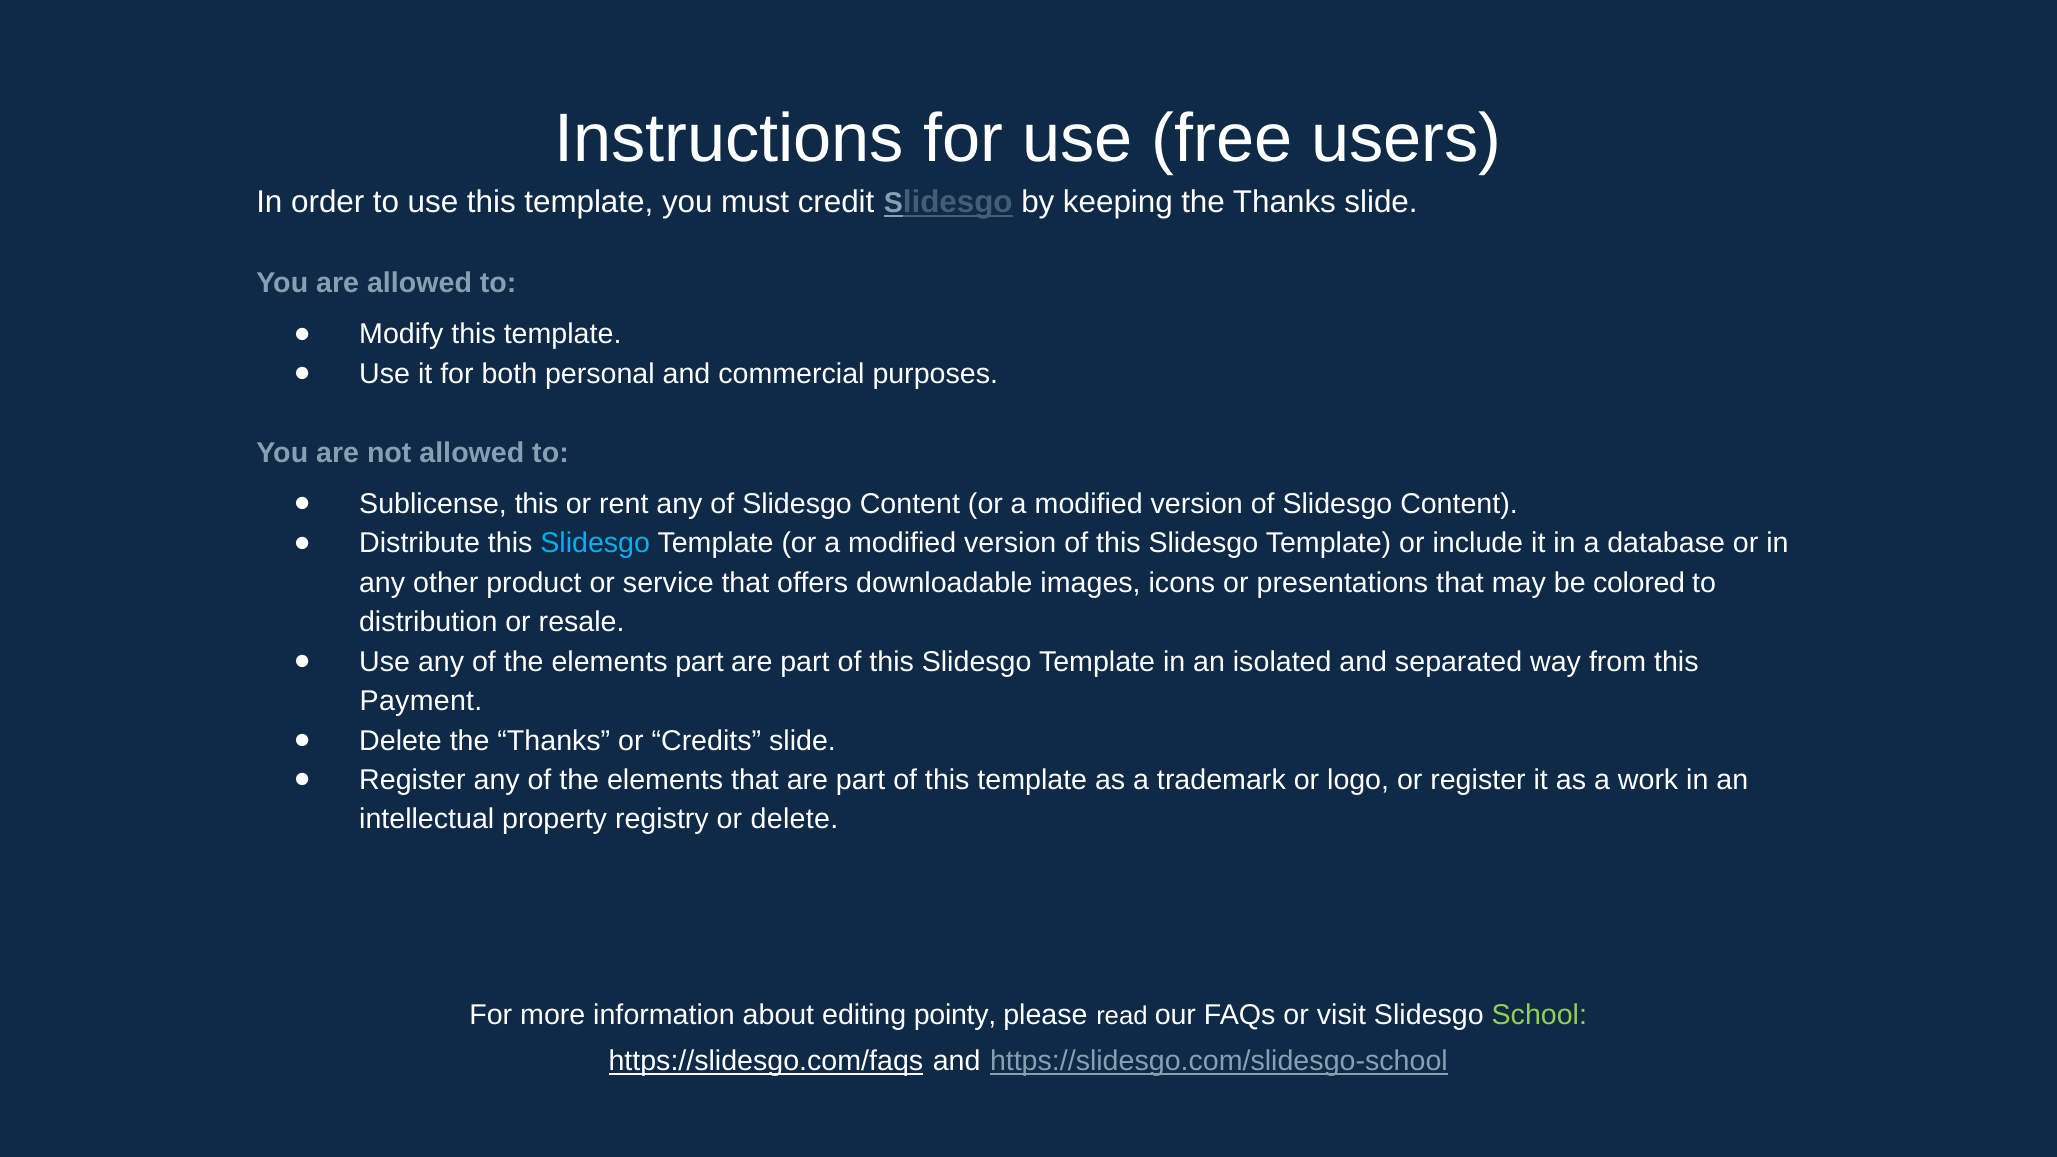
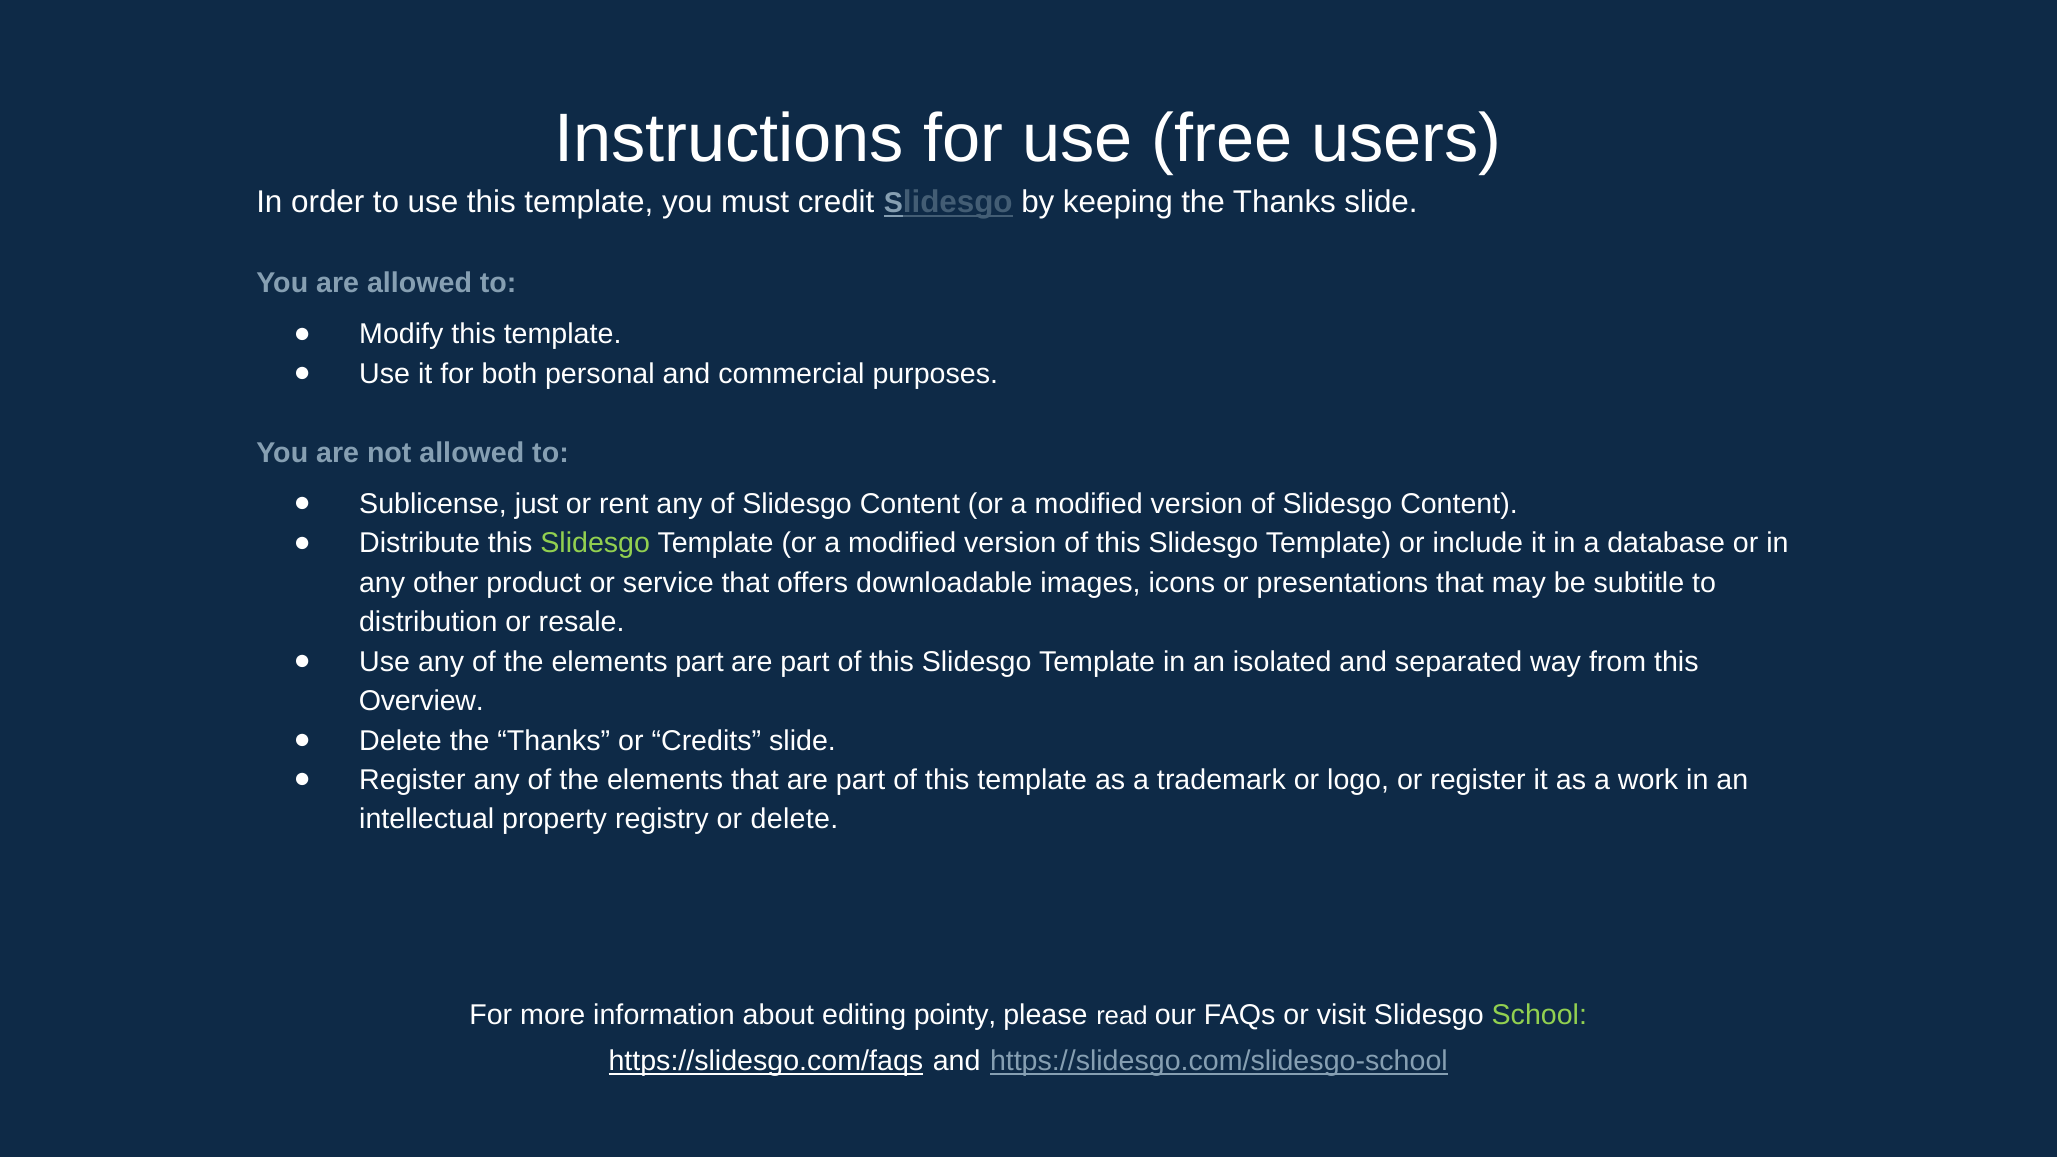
Sublicense this: this -> just (537, 504)
Slidesgo colour: light blue -> light green (595, 544)
colored: colored -> subtitle (1639, 583)
Payment: Payment -> Overview (421, 701)
